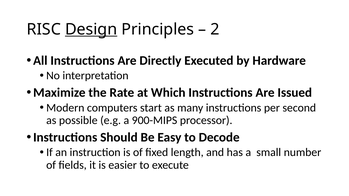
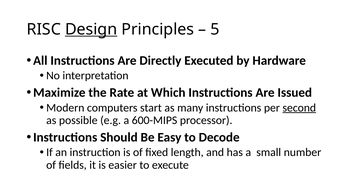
2: 2 -> 5 (215, 29)
second underline: none -> present (299, 108)
900-MIPS: 900-MIPS -> 600-MIPS (155, 120)
